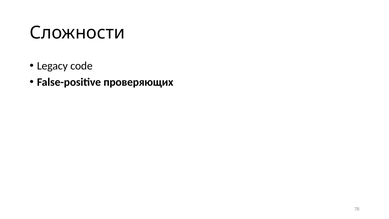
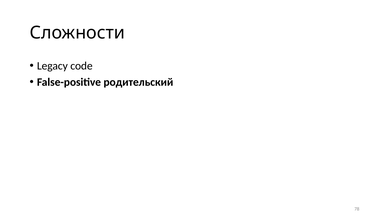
проверяющих: проверяющих -> родительский (138, 82)
